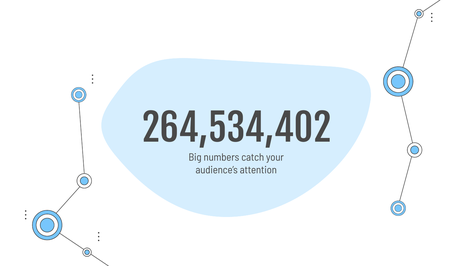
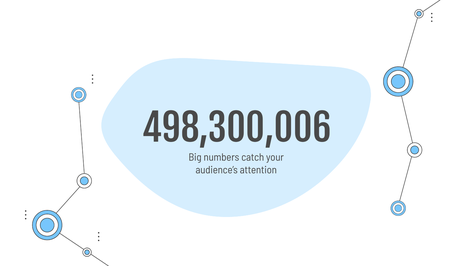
264,534,402: 264,534,402 -> 498,300,006 (237, 129)
